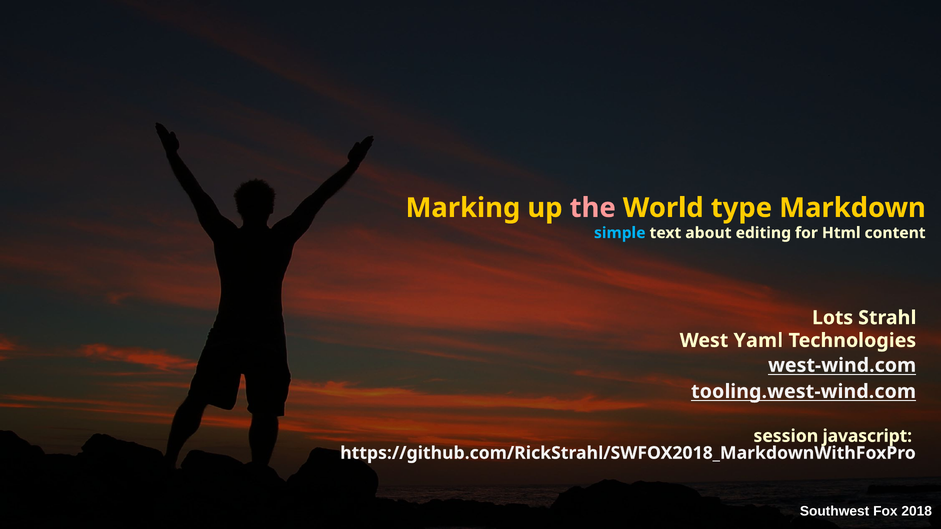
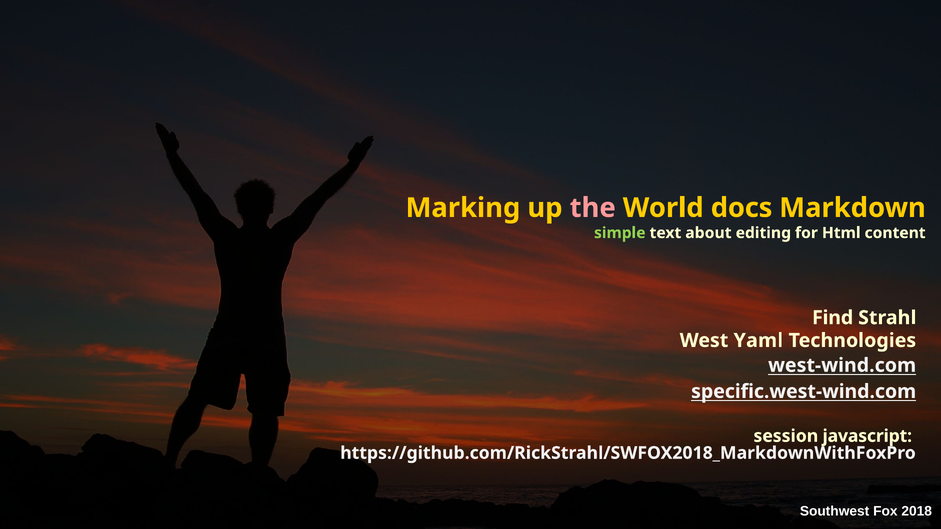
type: type -> docs (742, 208)
simple colour: light blue -> light green (620, 233)
Lots: Lots -> Find (833, 318)
tooling.west-wind.com: tooling.west-wind.com -> specific.west-wind.com (804, 392)
